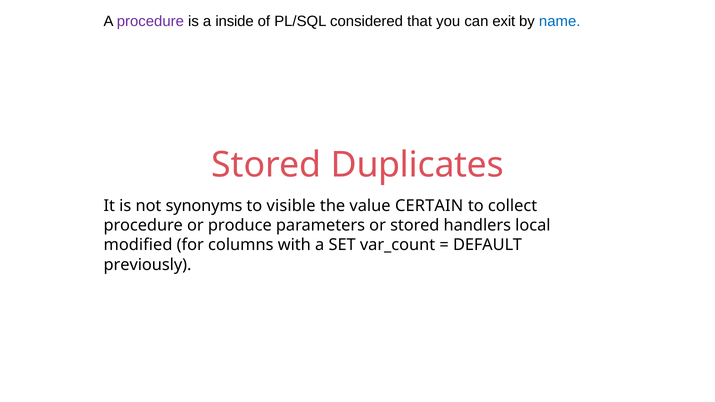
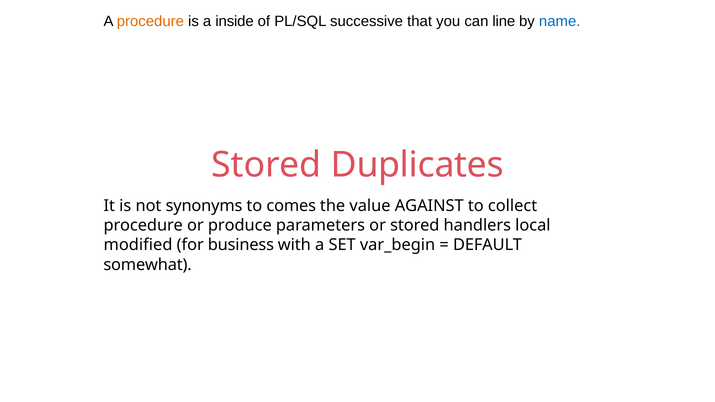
procedure colour: purple -> orange (150, 22)
considered: considered -> successive (367, 22)
exit: exit -> line (504, 22)
visible: visible -> comes (291, 206)
CERTAIN: CERTAIN -> AGAINST (429, 206)
columns: columns -> business (241, 245)
var_count: var_count -> var_begin (398, 245)
previously: previously -> somewhat (148, 265)
